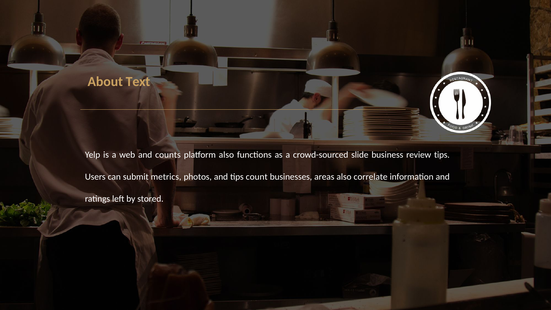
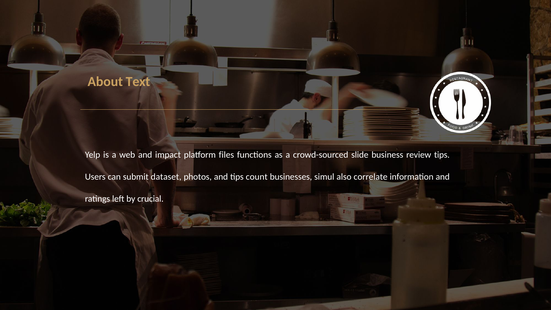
counts: counts -> impact (168, 155)
platform also: also -> files (226, 155)
metrics: metrics -> dataset (166, 177)
areas: areas -> simul (324, 177)
stored: stored -> crucial (150, 199)
